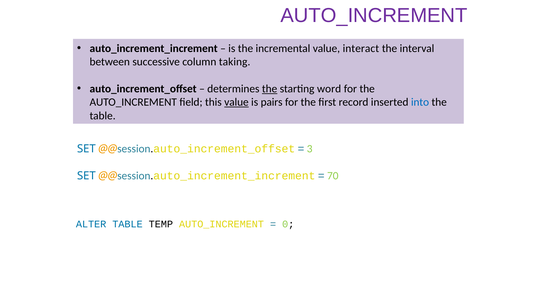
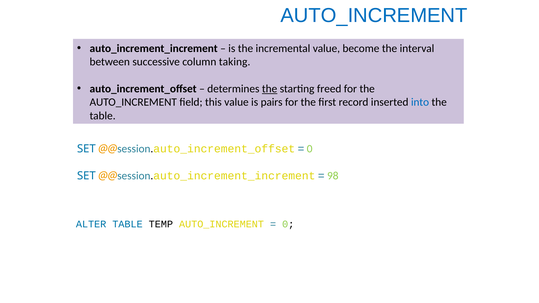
AUTO_INCREMENT colour: purple -> blue (374, 16)
interact: interact -> become (361, 48)
word: word -> freed (329, 89)
value underline: present -> none (236, 102)
3: 3 -> 0 (310, 149)
70: 70 -> 98 (333, 176)
